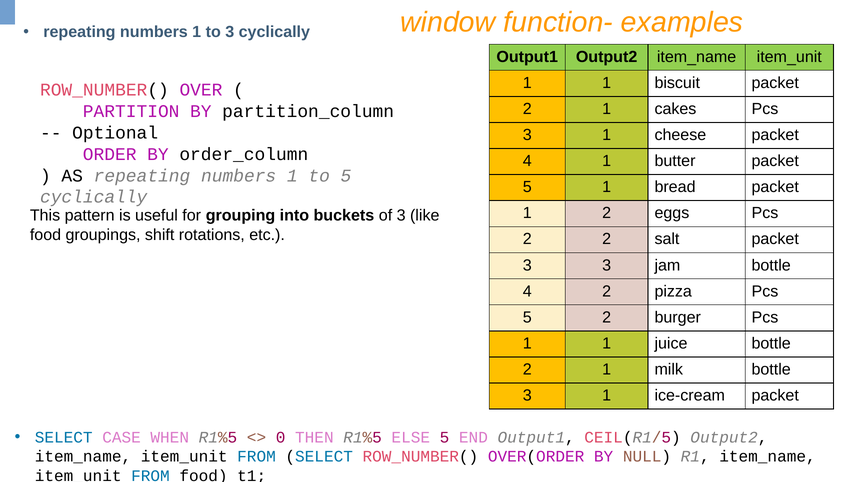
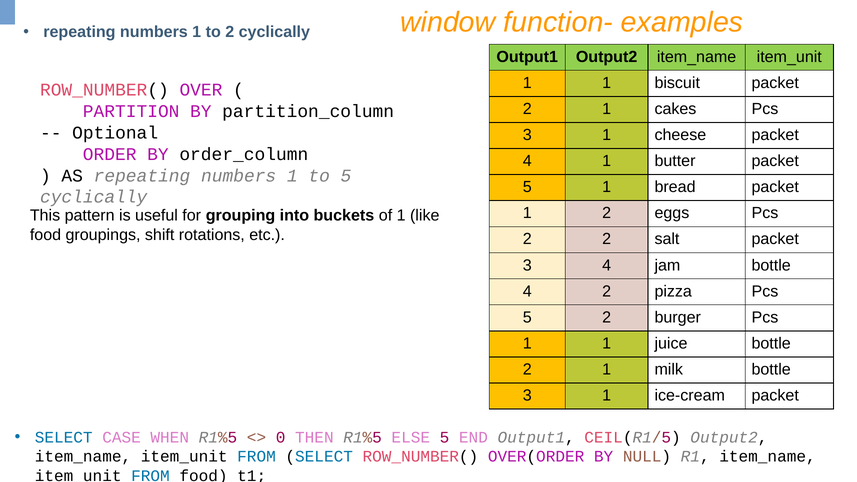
to 3: 3 -> 2 (230, 32)
of 3: 3 -> 1 (401, 215)
3 3: 3 -> 4 (607, 265)
